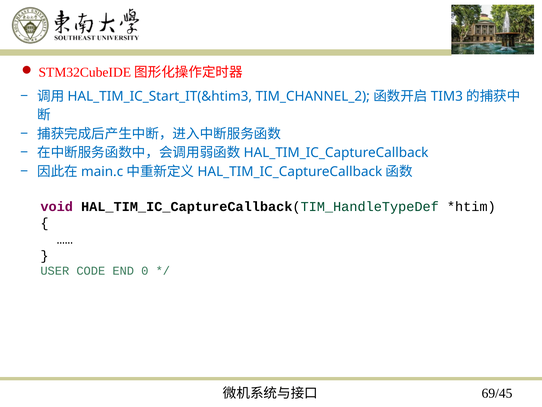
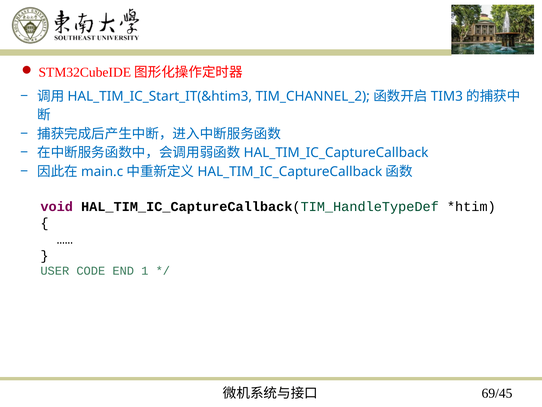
0: 0 -> 1 (145, 270)
